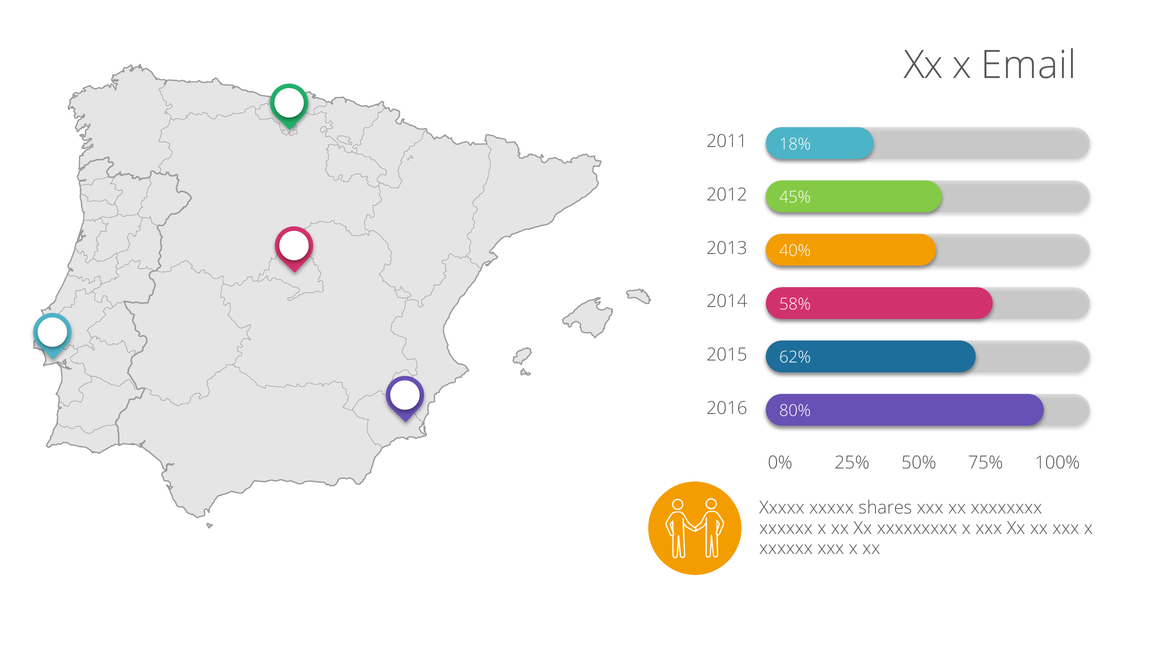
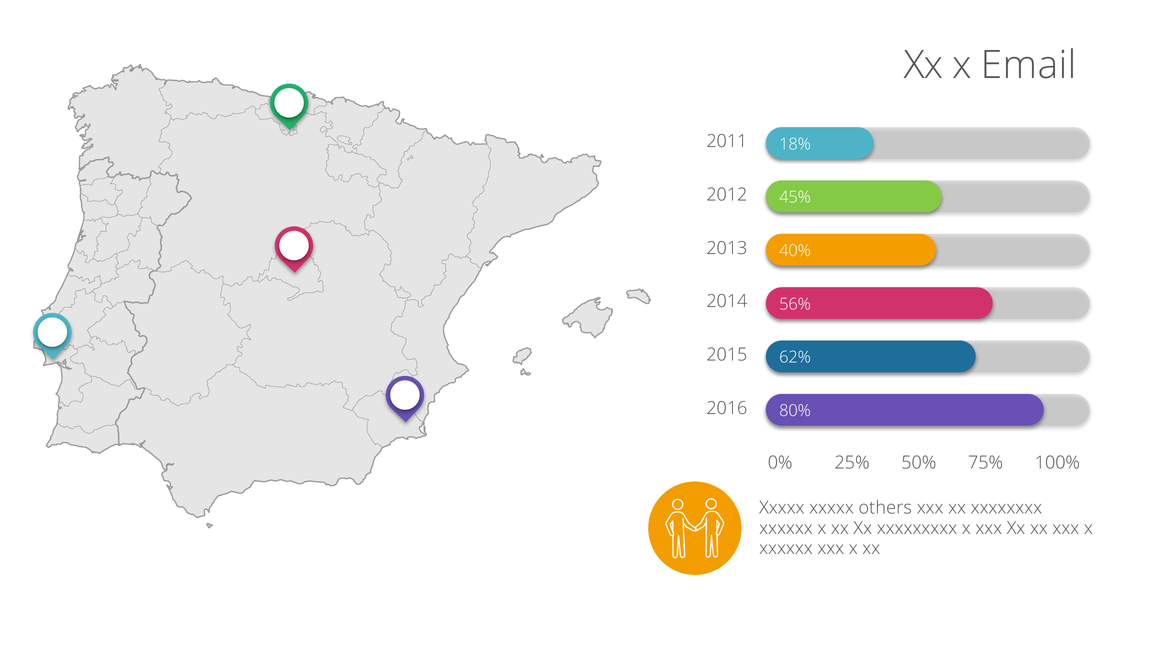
58%: 58% -> 56% (795, 304)
shares: shares -> others (885, 508)
